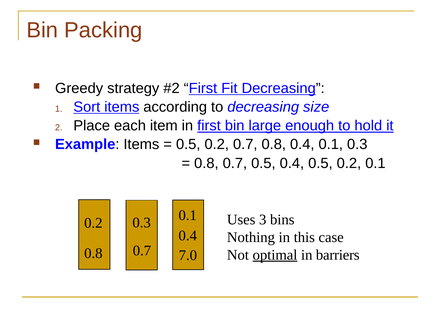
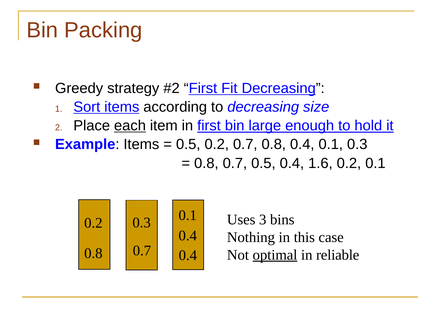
each underline: none -> present (130, 126)
0.4 0.5: 0.5 -> 1.6 (320, 163)
0.7 7.0: 7.0 -> 0.4 (188, 255)
barriers: barriers -> reliable (338, 255)
